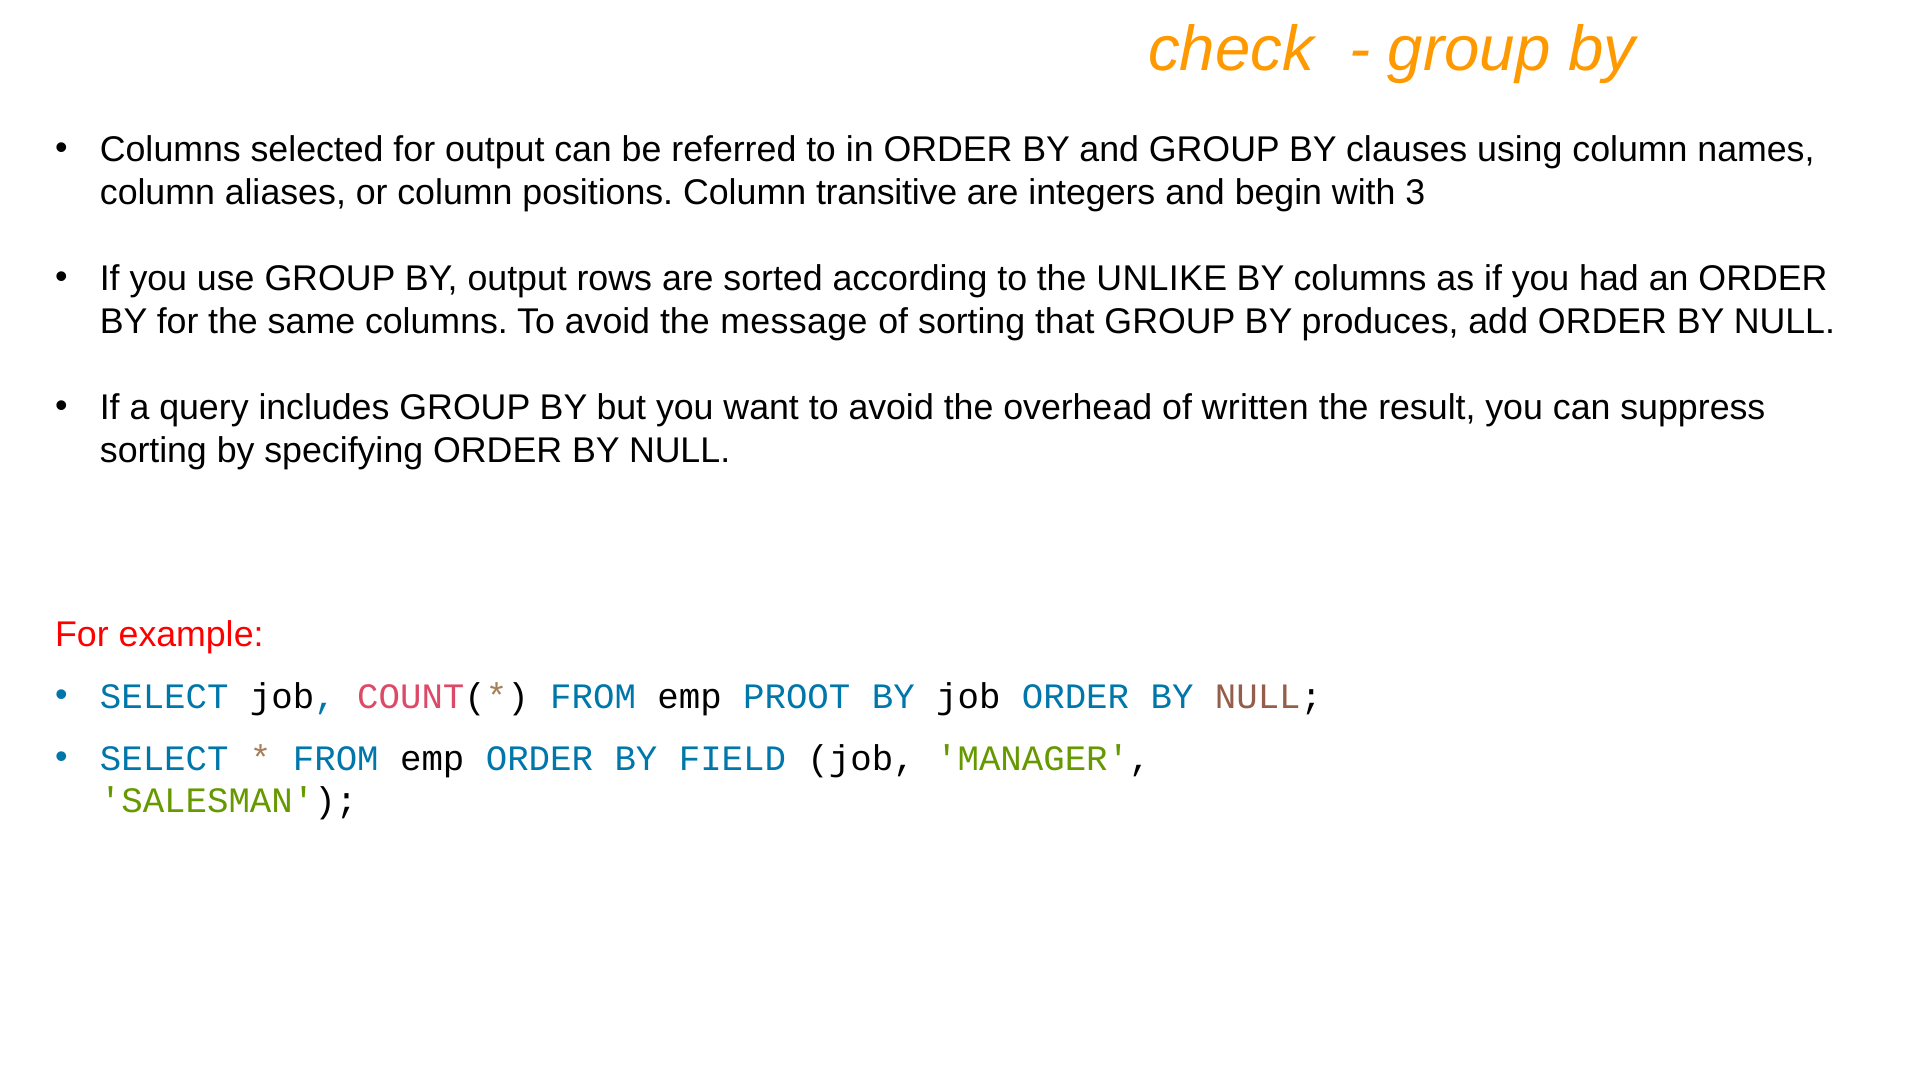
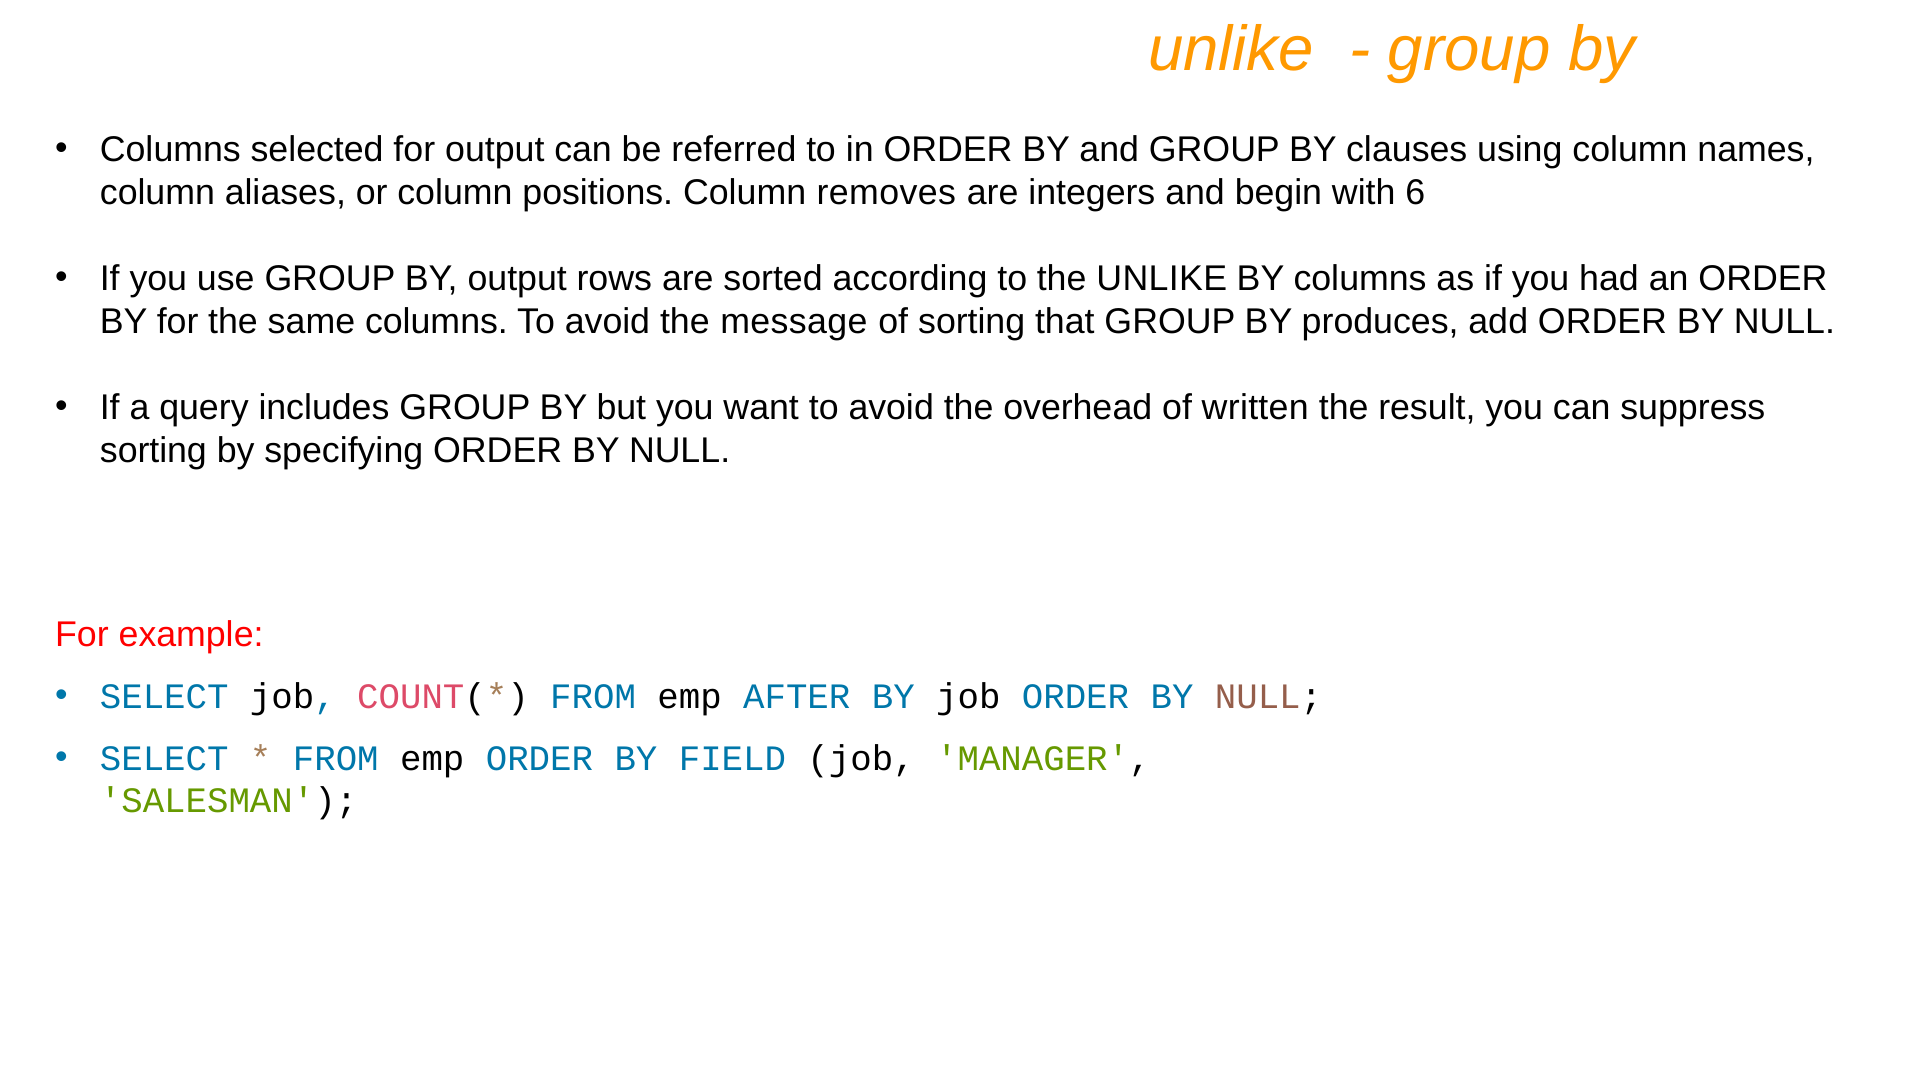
check: check -> unlike (1231, 50)
transitive: transitive -> removes (886, 193)
3: 3 -> 6 (1415, 193)
PROOT: PROOT -> AFTER (797, 696)
